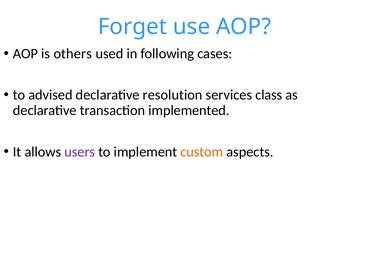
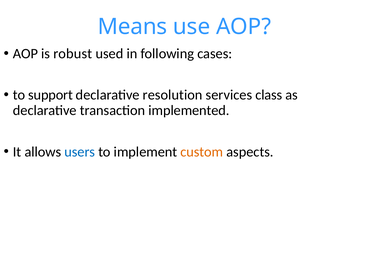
Forget: Forget -> Means (132, 27)
others: others -> robust (73, 54)
advised: advised -> support (51, 95)
users colour: purple -> blue (80, 152)
